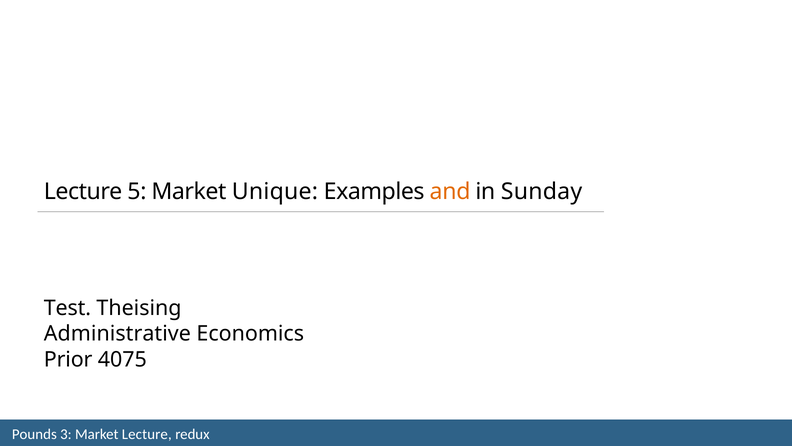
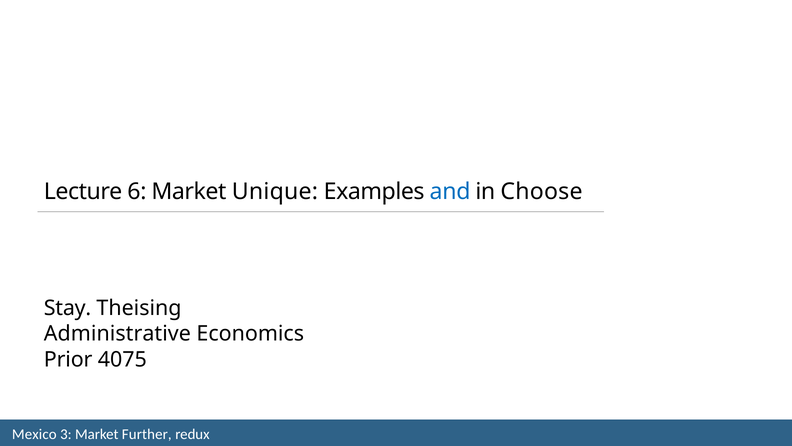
5: 5 -> 6 (137, 192)
and colour: orange -> blue (450, 192)
Sunday: Sunday -> Choose (542, 192)
Test: Test -> Stay (67, 308)
Pounds: Pounds -> Mexico (34, 434)
Market Lecture: Lecture -> Further (147, 434)
